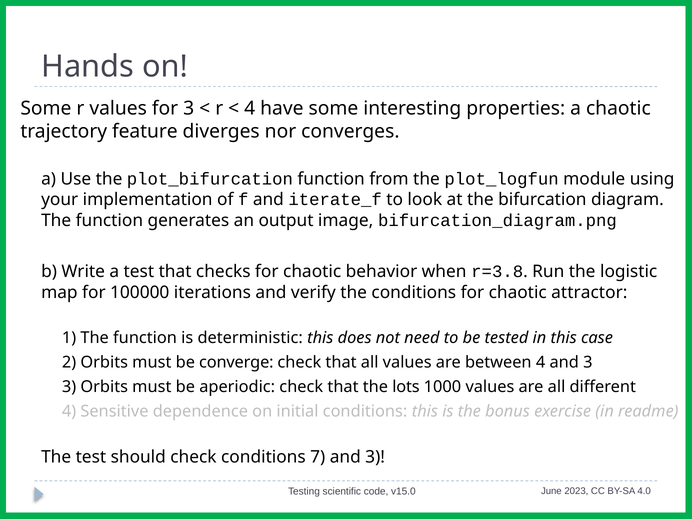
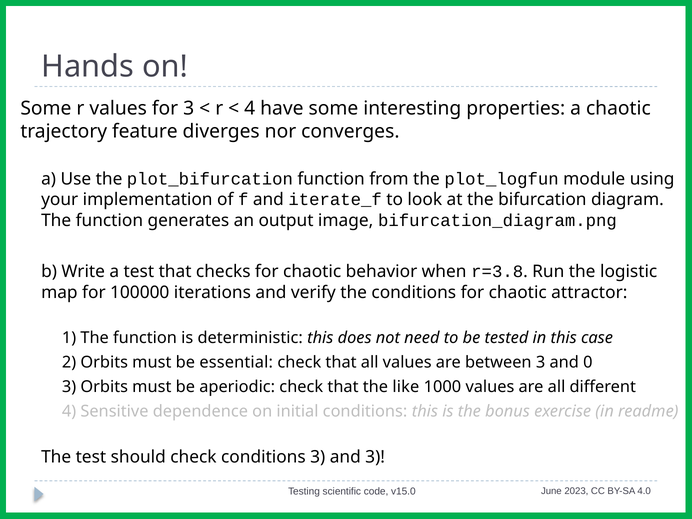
converge: converge -> essential (236, 362)
between 4: 4 -> 3 (541, 362)
3: 3 -> 0 (588, 362)
lots: lots -> like (406, 387)
conditions 7: 7 -> 3 (318, 457)
